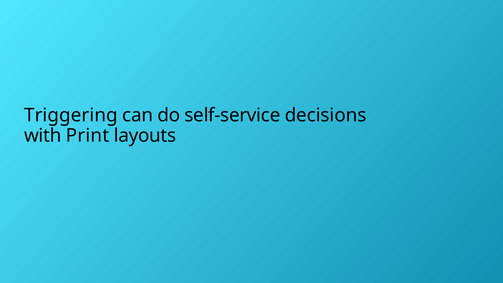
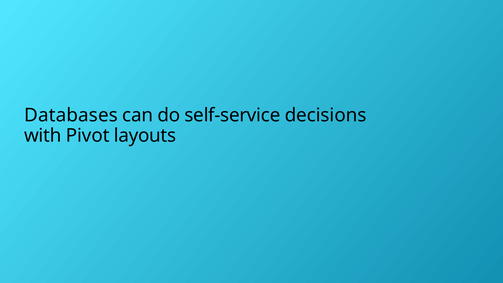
Triggering: Triggering -> Databases (71, 115)
Print: Print -> Pivot (88, 135)
